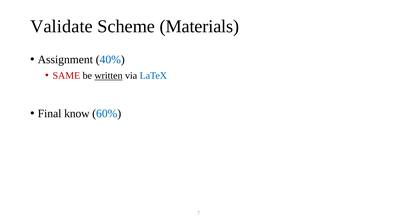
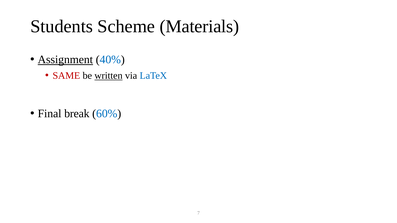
Validate: Validate -> Students (62, 27)
Assignment underline: none -> present (65, 60)
know: know -> break (77, 114)
